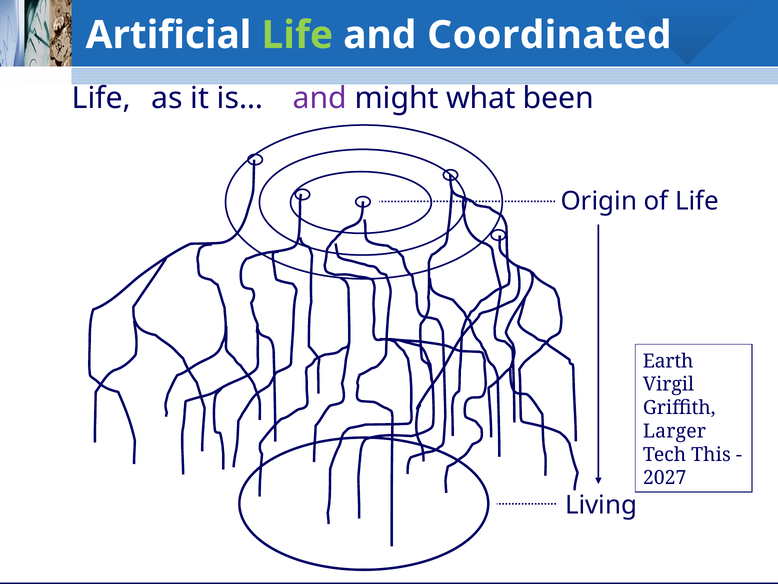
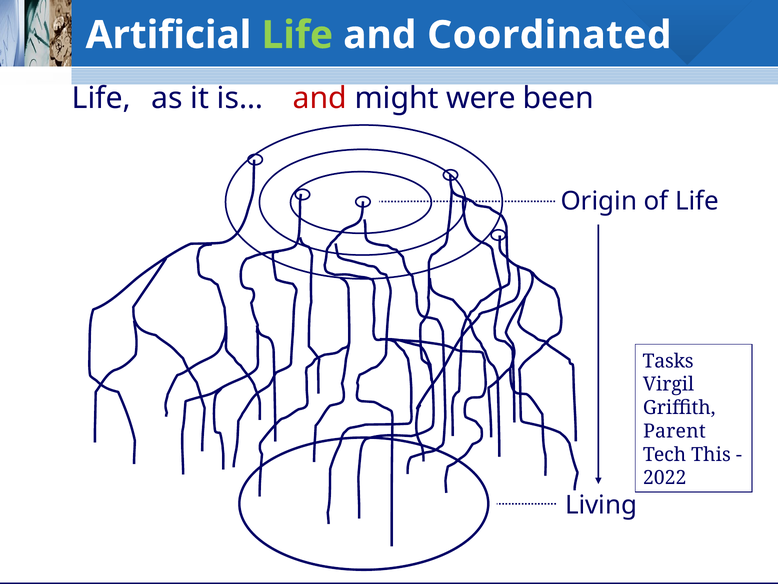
and colour: purple -> red (320, 98)
what: what -> were (481, 98)
Earth: Earth -> Tasks (668, 361)
Larger: Larger -> Parent (674, 431)
2027: 2027 -> 2022 (665, 478)
